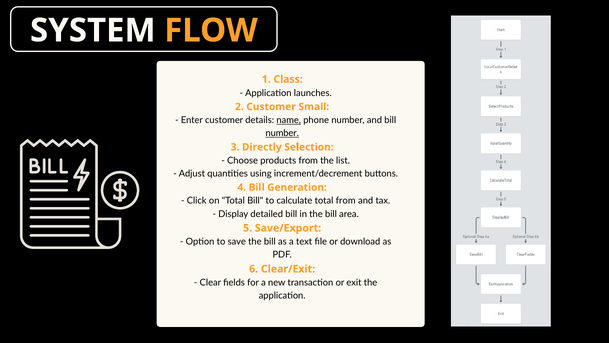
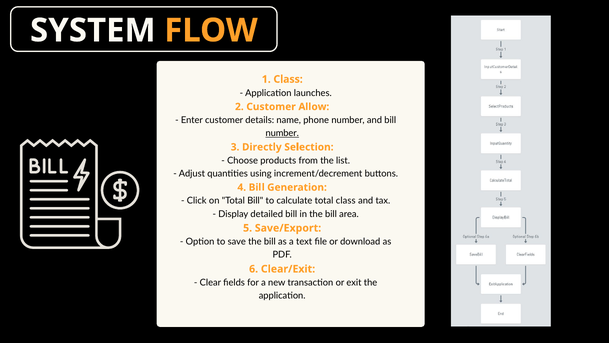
Small: Small -> Allow (314, 107)
name underline: present -> none (289, 120)
total from: from -> class (346, 201)
